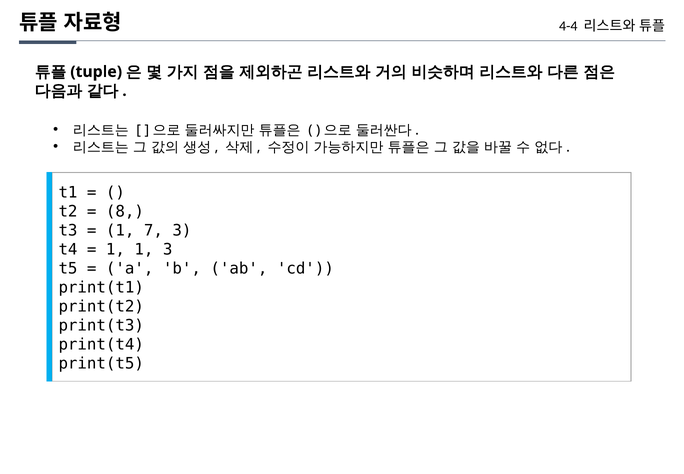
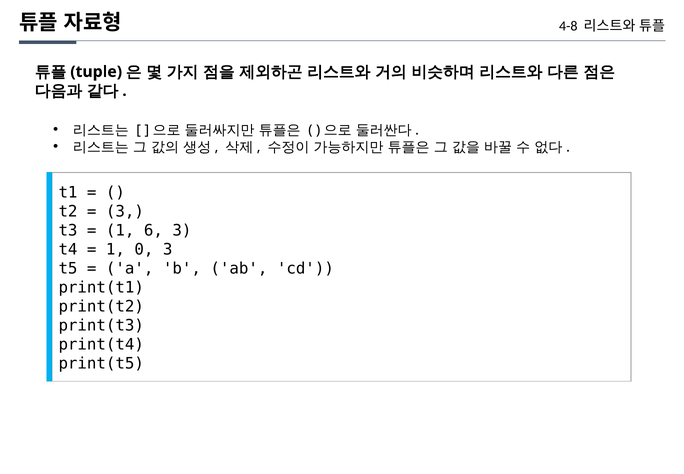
4-4: 4-4 -> 4-8 (568, 26)
8: 8 -> 3 (125, 211)
7: 7 -> 6 (153, 230)
1 1: 1 -> 0 (144, 249)
